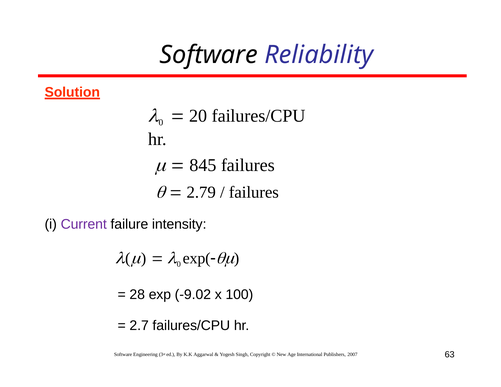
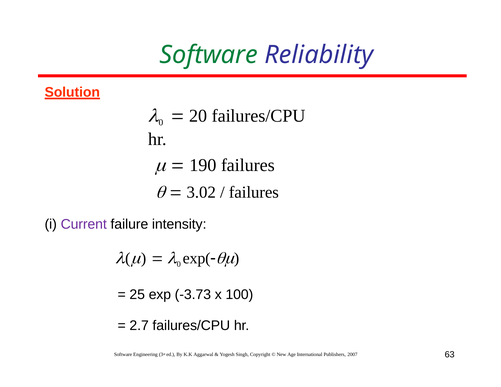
Software colour: black -> green (209, 55)
845: 845 -> 190 (203, 165)
2.79: 2.79 -> 3.02 (201, 192)
28: 28 -> 25 (137, 295)
-9.02: -9.02 -> -3.73 (193, 295)
